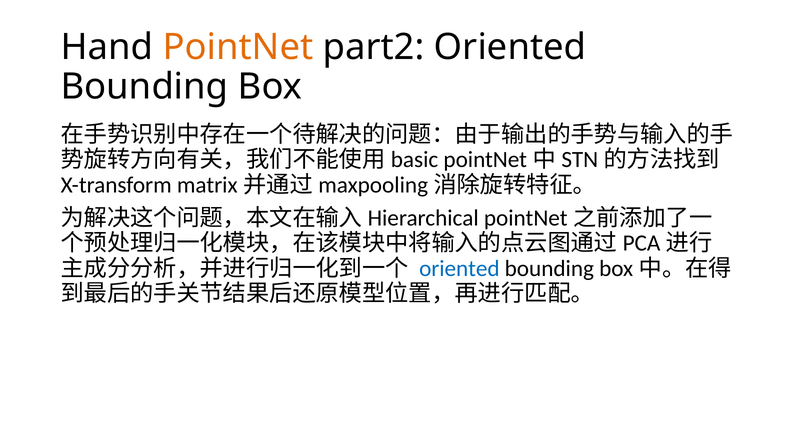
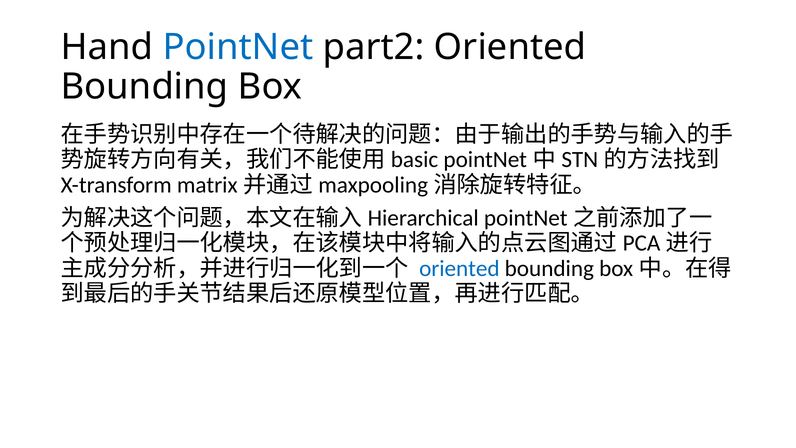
PointNet colour: orange -> blue (238, 47)
